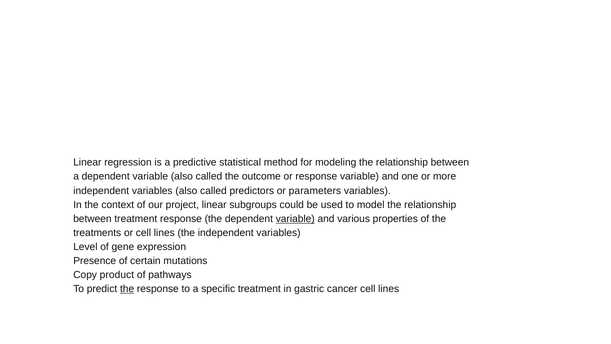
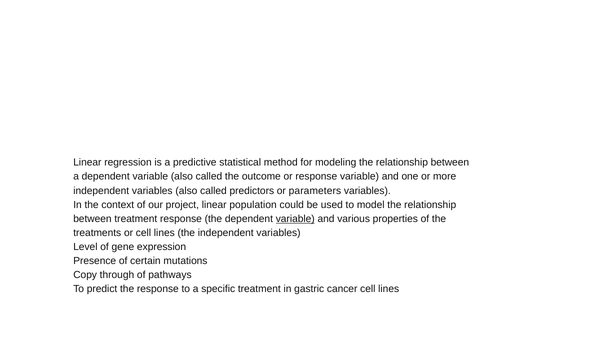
subgroups: subgroups -> population (253, 205)
product: product -> through (117, 275)
the underline: present -> none (127, 289)
